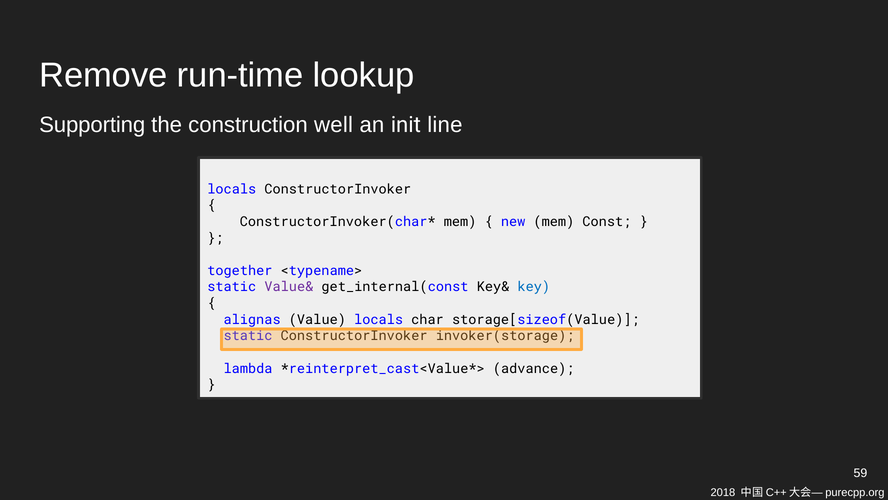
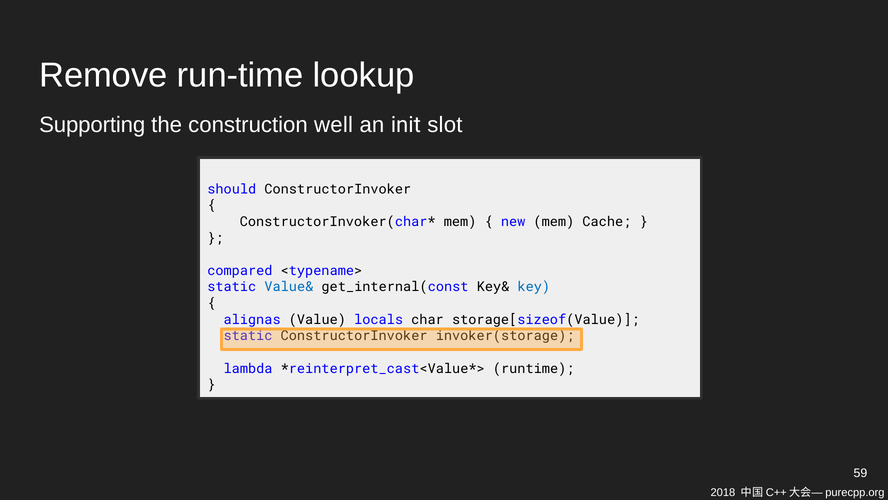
line: line -> slot (445, 125)
locals: locals -> should (232, 189)
Const: Const -> Cache (607, 222)
together: together -> compared (240, 270)
Value& colour: purple -> blue (289, 287)
advance: advance -> runtime (534, 368)
